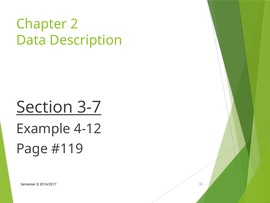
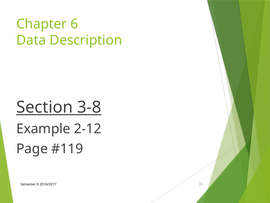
2: 2 -> 6 (74, 24)
3-7: 3-7 -> 3-8 (89, 107)
4-12: 4-12 -> 2-12 (88, 128)
